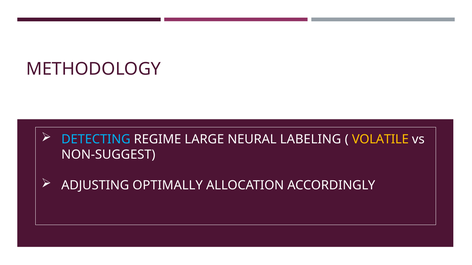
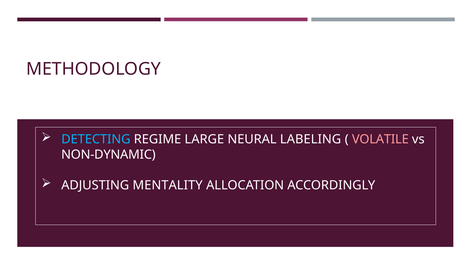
VOLATILE colour: yellow -> pink (380, 140)
NON-SUGGEST: NON-SUGGEST -> NON-DYNAMIC (108, 155)
OPTIMALLY: OPTIMALLY -> MENTALITY (168, 186)
